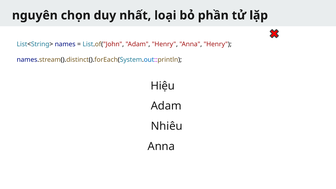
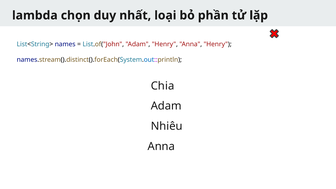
nguyên: nguyên -> lambda (35, 15)
Hiệu: Hiệu -> Chia (163, 86)
